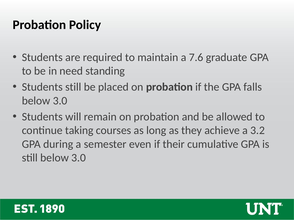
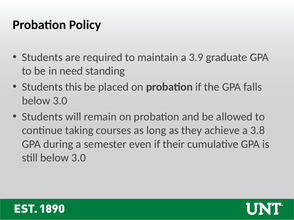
7.6: 7.6 -> 3.9 (196, 57)
Students still: still -> this (73, 87)
3.2: 3.2 -> 3.8 (258, 131)
